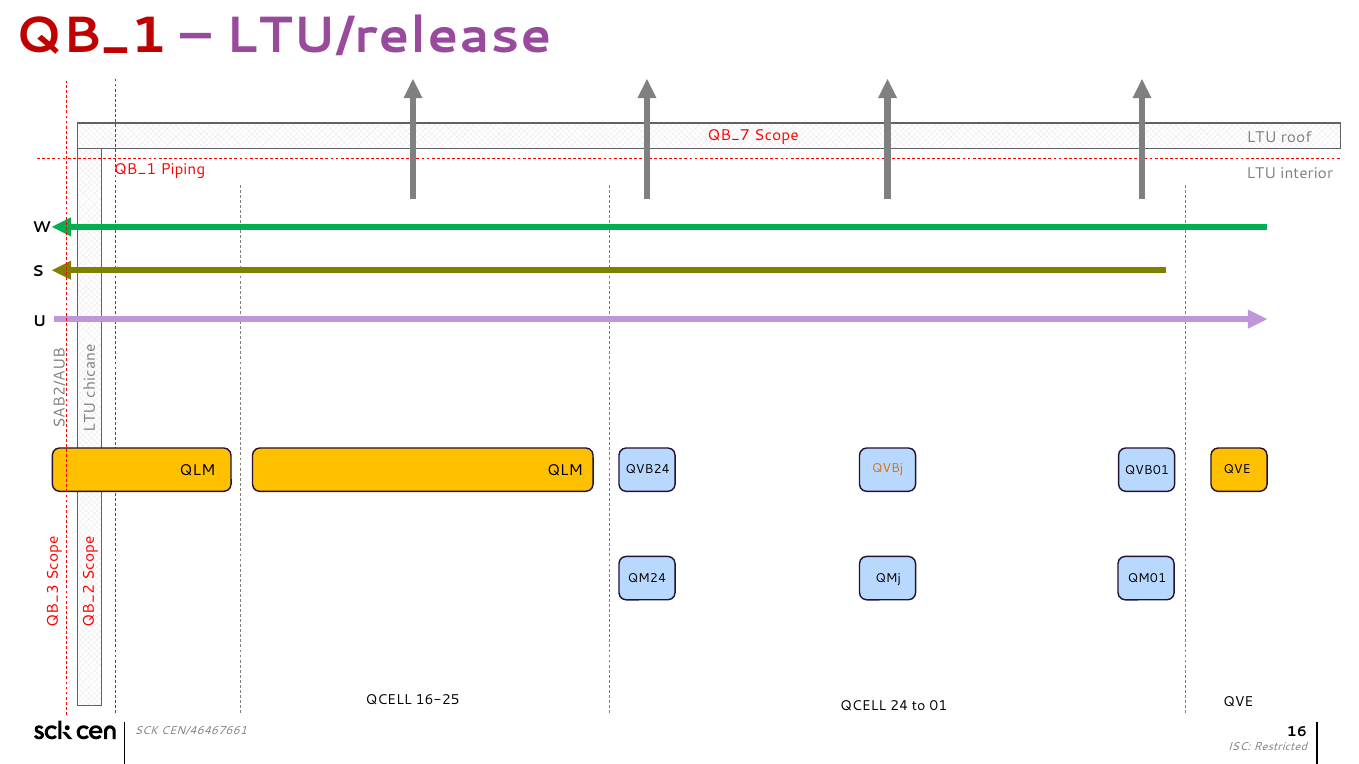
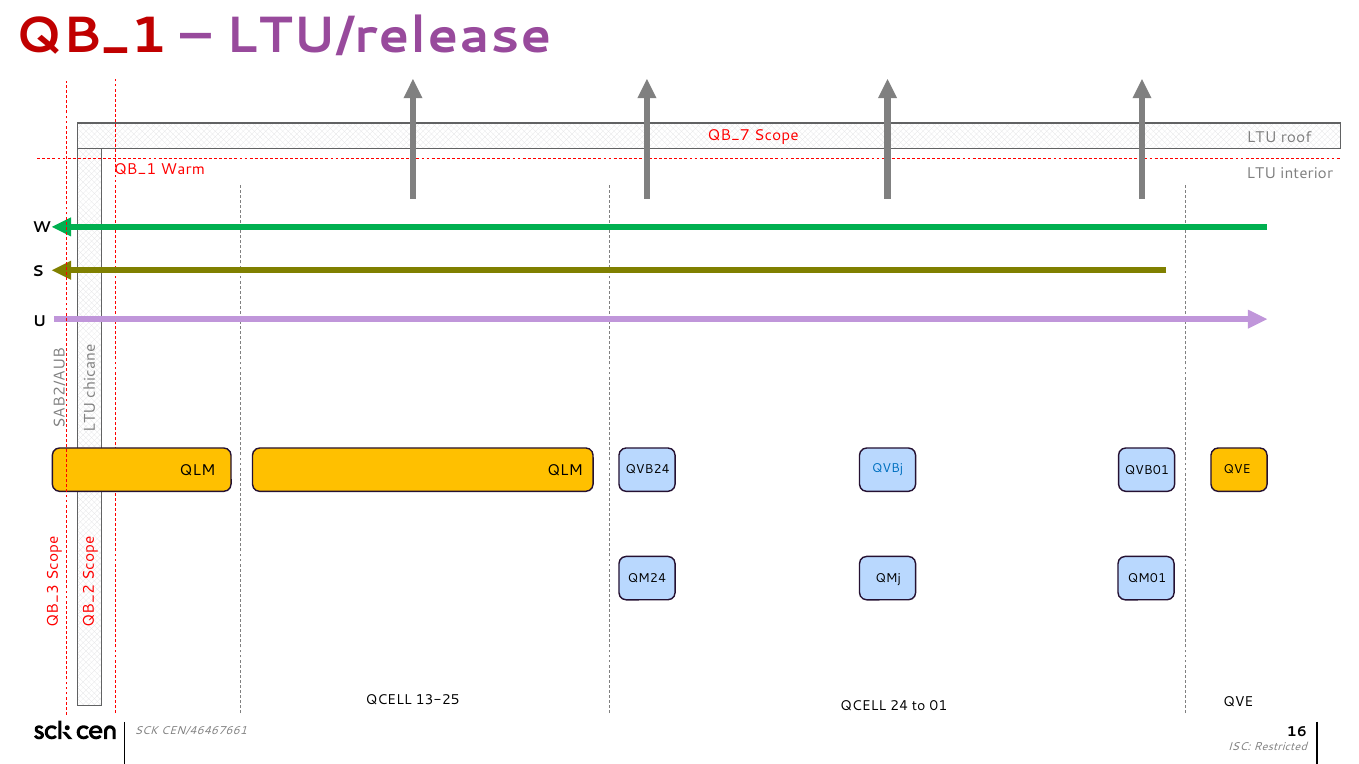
Piping: Piping -> Warm (183, 169)
QVBj colour: orange -> blue (888, 469)
16-25: 16-25 -> 13-25 (438, 700)
